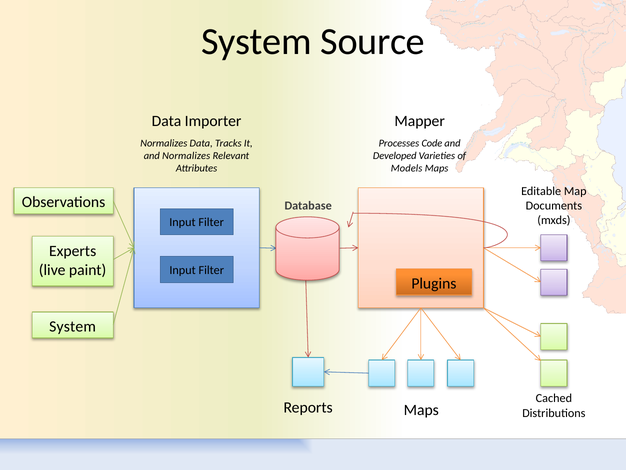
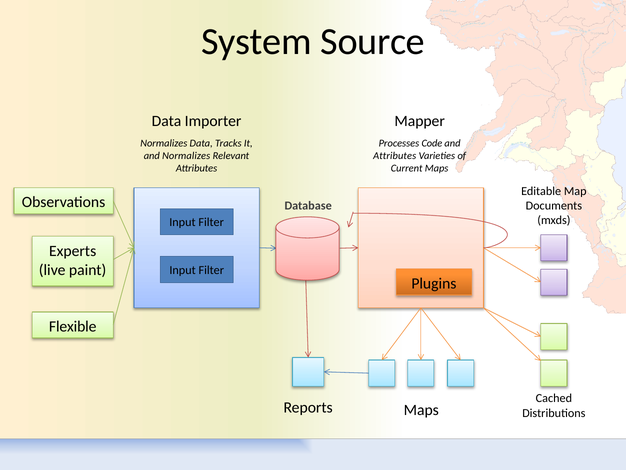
Developed: Developed -> Attributes (395, 155)
Models: Models -> Current (407, 168)
System: System -> Flexible (73, 326)
